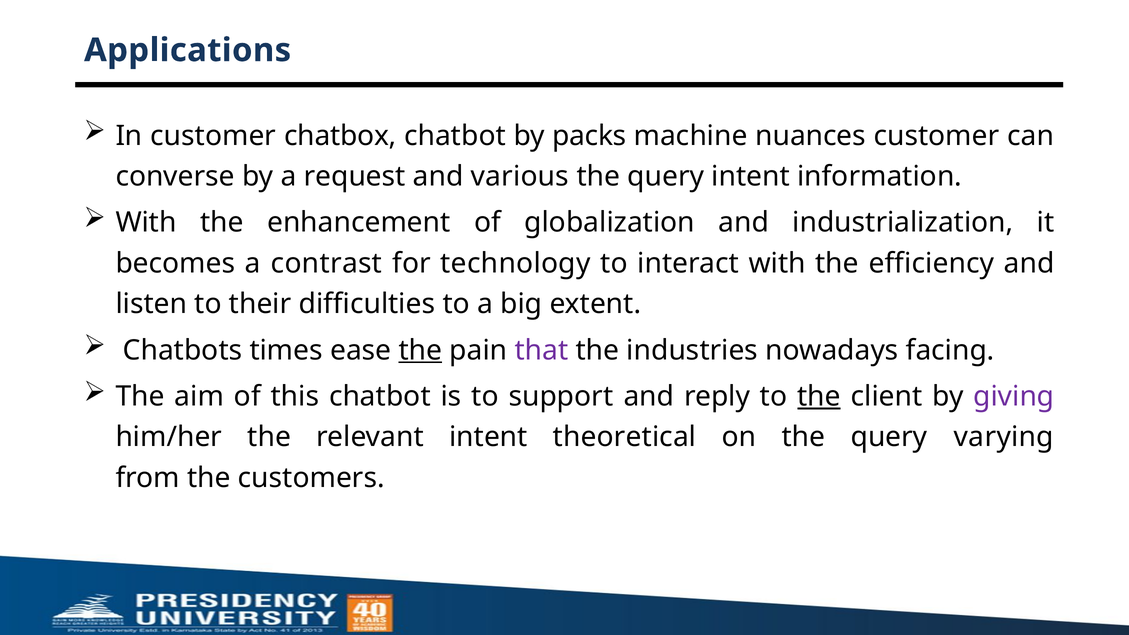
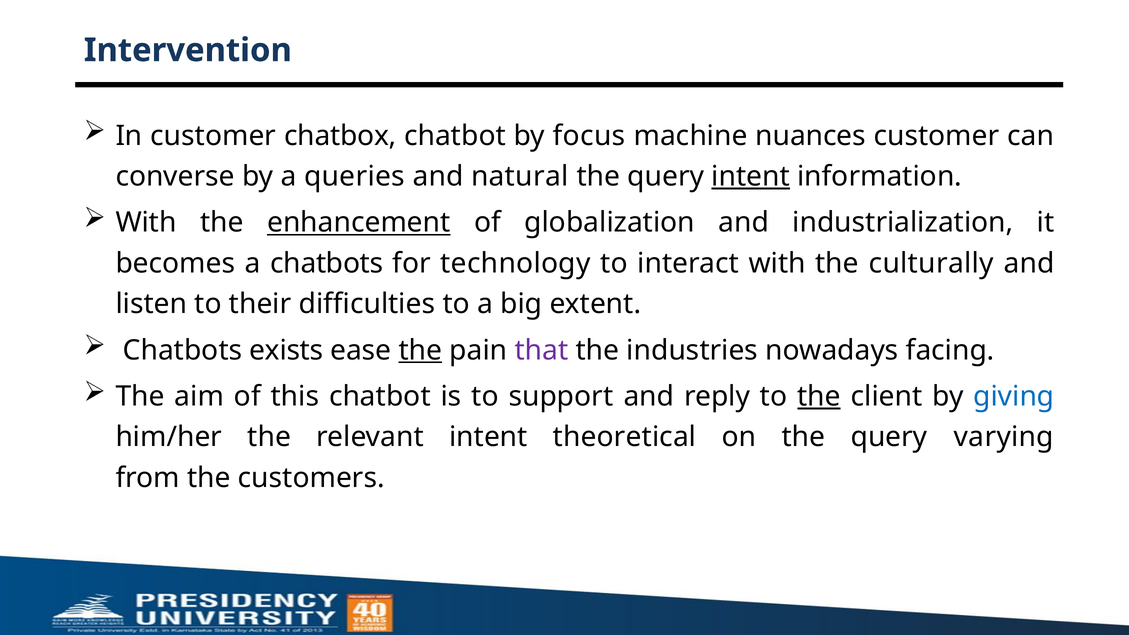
Applications: Applications -> Intervention (188, 50)
packs: packs -> focus (589, 136)
request: request -> queries (355, 176)
various: various -> natural (520, 176)
intent underline: none -> present (751, 176)
enhancement underline: none -> present (359, 223)
a contrast: contrast -> chatbots (327, 263)
efficiency: efficiency -> culturally (931, 263)
times: times -> exists (286, 350)
giving colour: purple -> blue (1014, 396)
